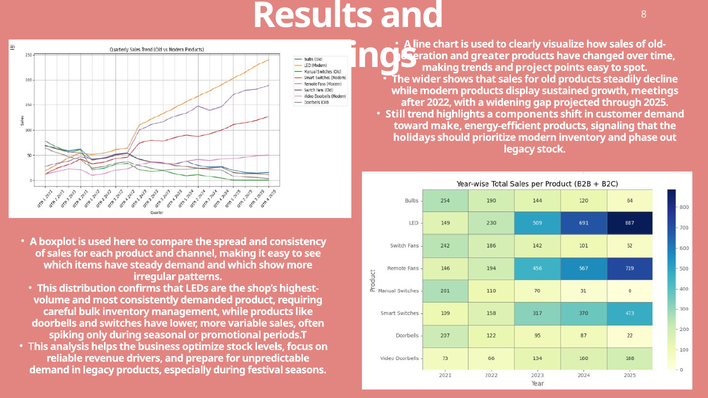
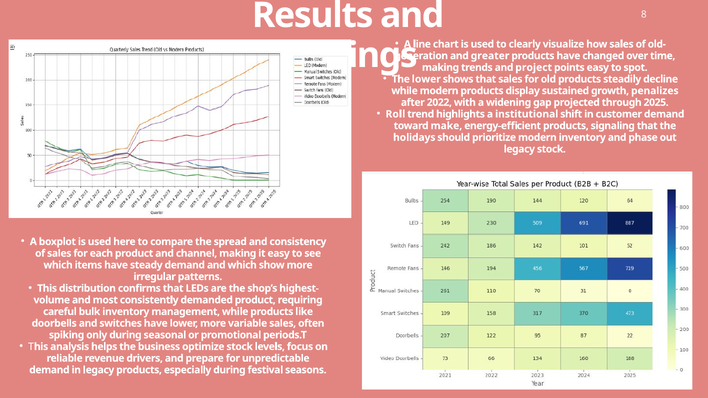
wider: wider -> lower (426, 79)
meetings: meetings -> penalizes (655, 91)
Still: Still -> Roll (395, 114)
components: components -> institutional (527, 114)
